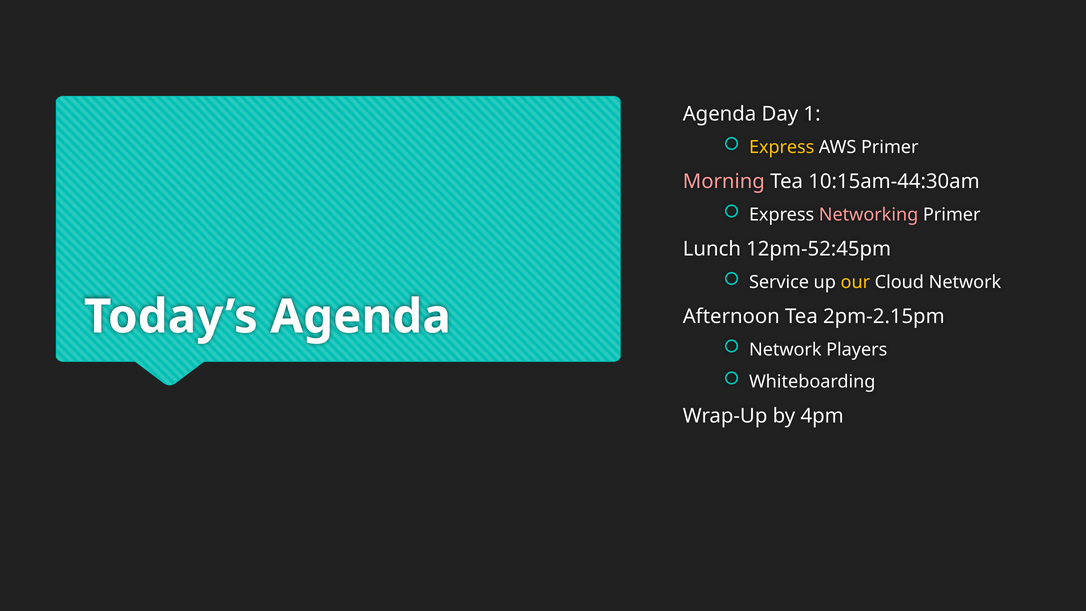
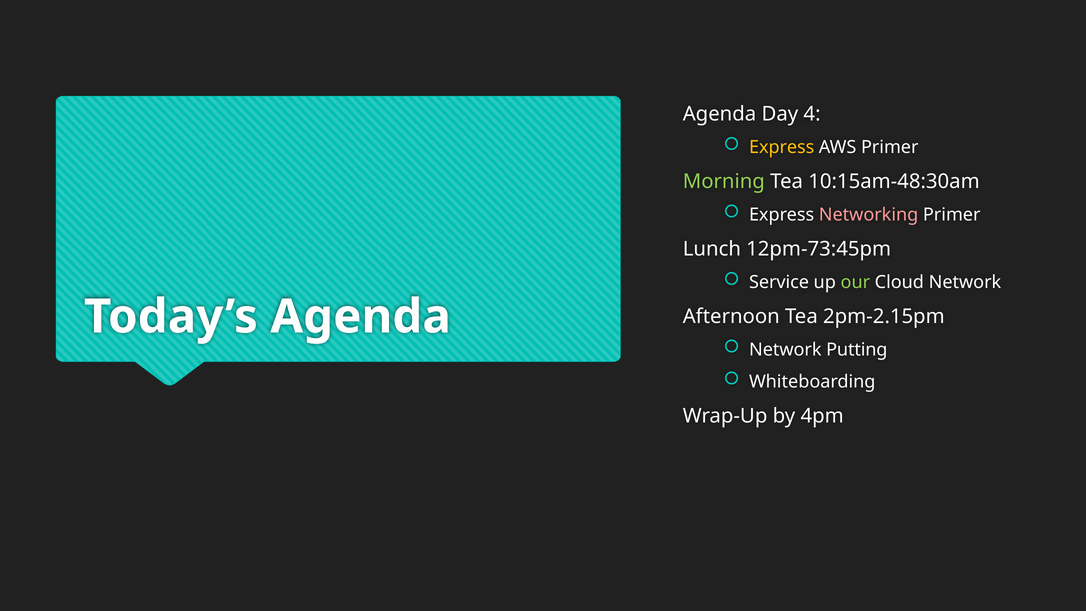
1: 1 -> 4 (812, 114)
Morning colour: pink -> light green (724, 181)
10:15am-44:30am: 10:15am-44:30am -> 10:15am-48:30am (894, 181)
12pm-52:45pm: 12pm-52:45pm -> 12pm-73:45pm (819, 249)
our colour: yellow -> light green (855, 282)
Players: Players -> Putting (857, 350)
